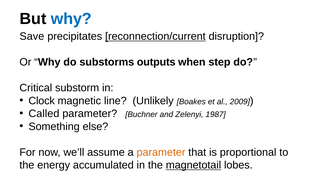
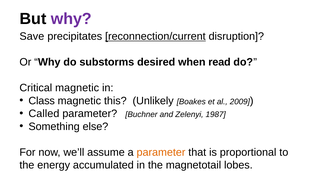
why colour: blue -> purple (71, 19)
outputs: outputs -> desired (156, 62)
step: step -> read (220, 62)
Critical substorm: substorm -> magnetic (77, 88)
Clock: Clock -> Class (42, 101)
line: line -> this (115, 101)
magnetotail underline: present -> none (193, 165)
